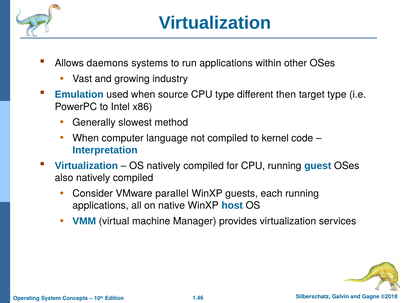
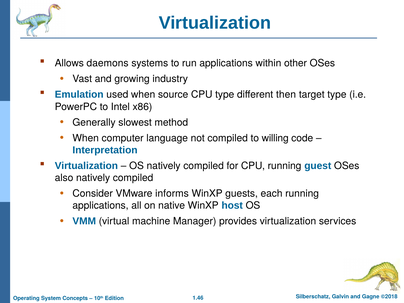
kernel: kernel -> willing (275, 138)
parallel: parallel -> informs (172, 194)
